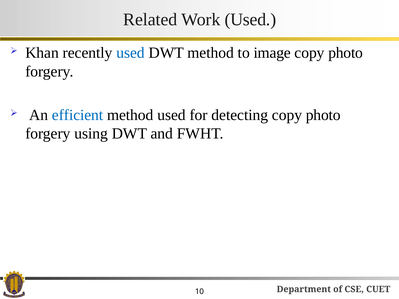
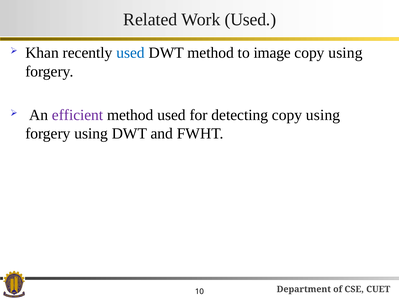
photo: photo -> using (345, 53)
efficient colour: blue -> purple (78, 115)
detecting copy photo: photo -> using (323, 115)
